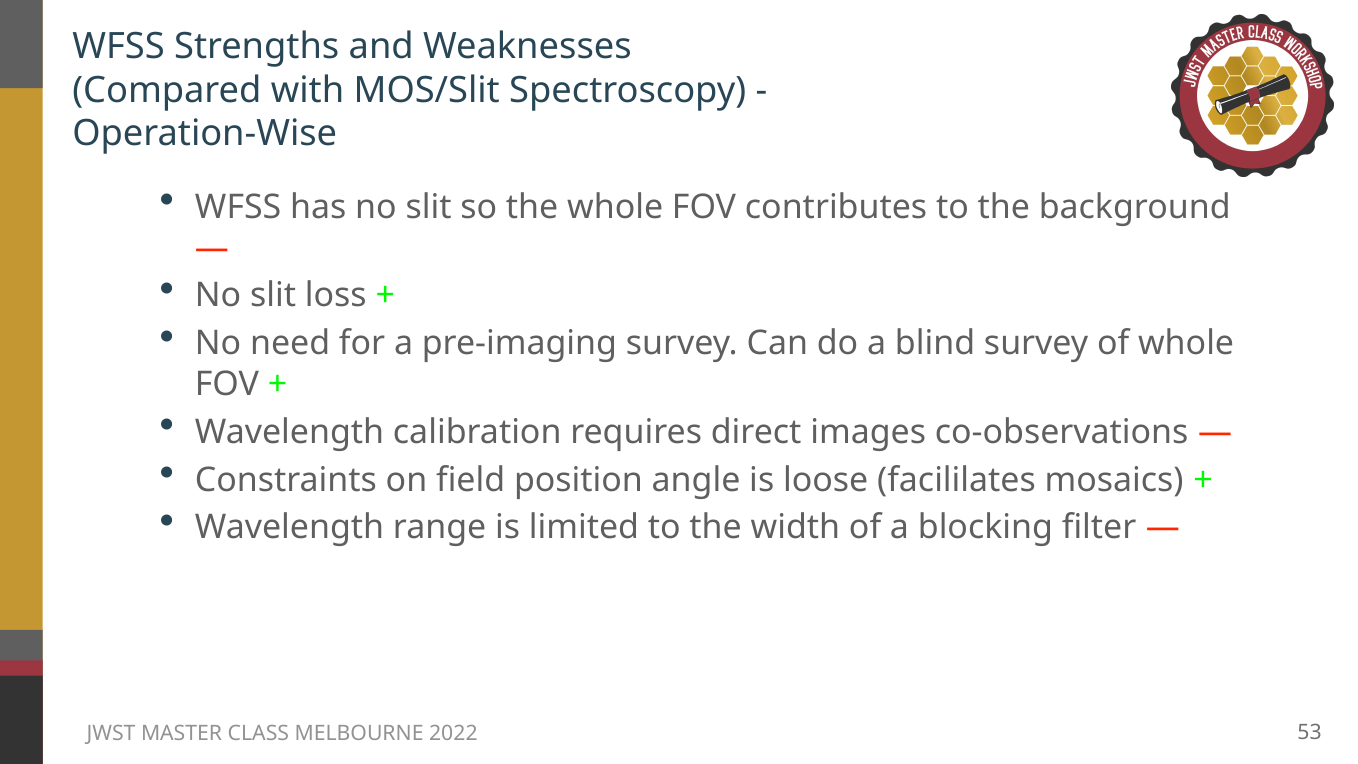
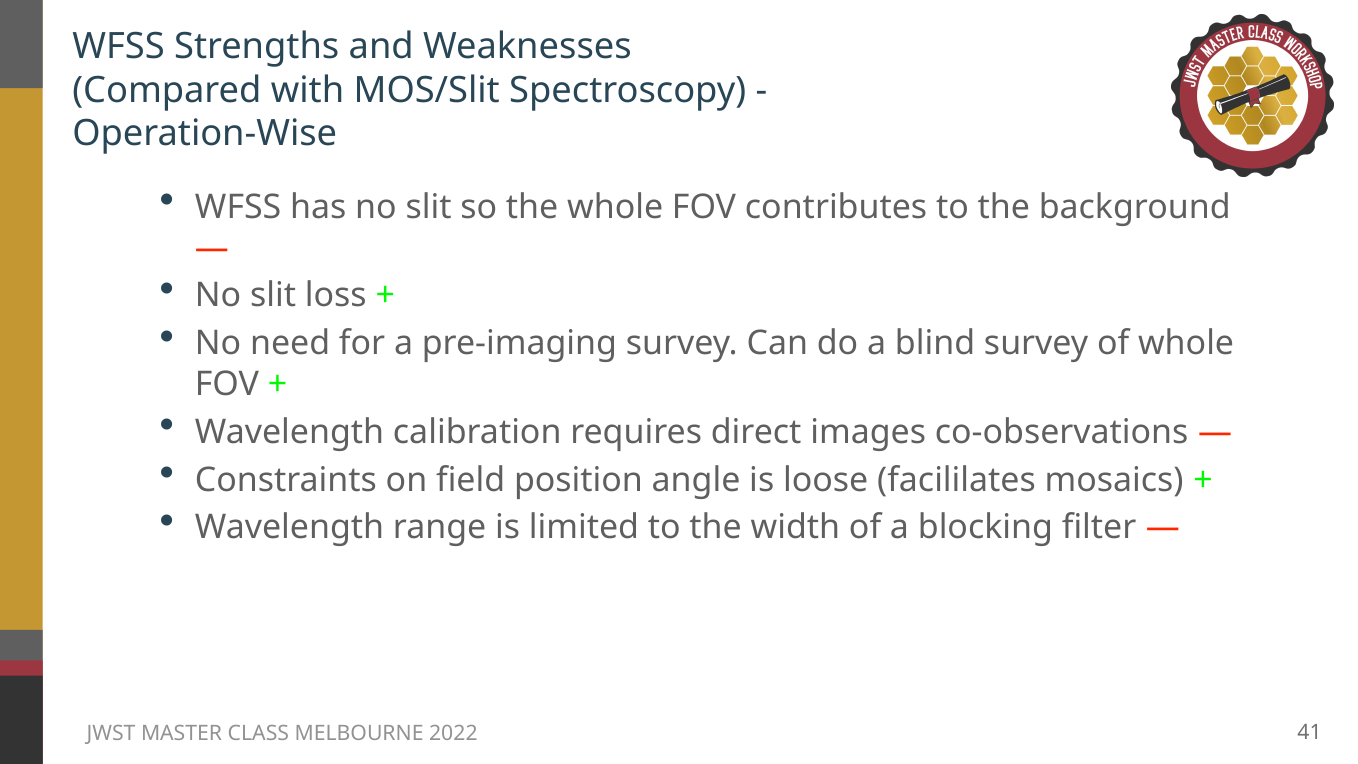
53: 53 -> 41 (1310, 732)
